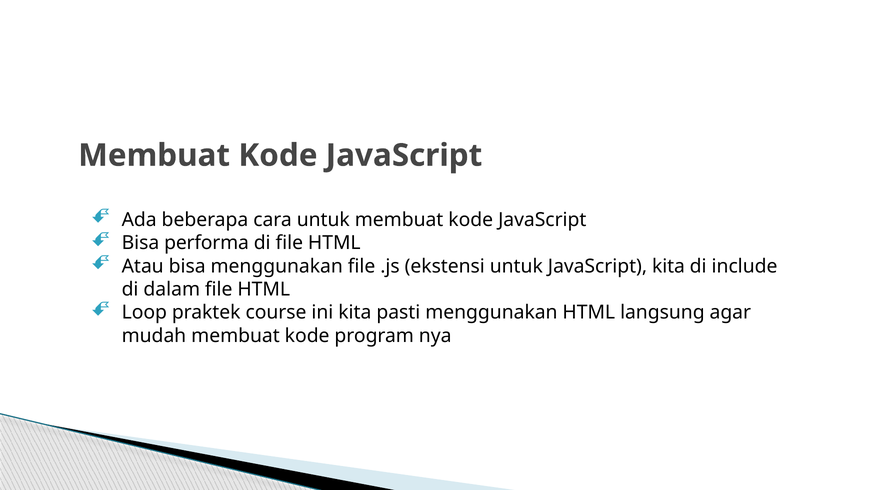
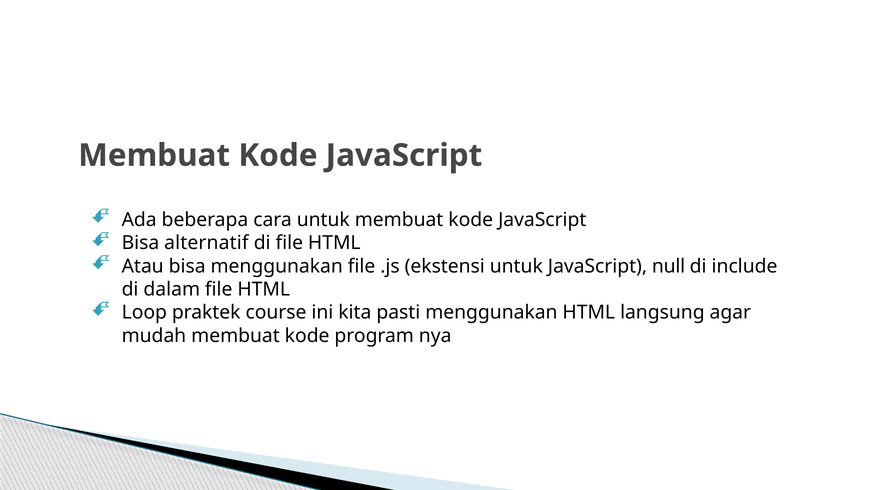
performa: performa -> alternatif (206, 243)
JavaScript kita: kita -> null (669, 266)
